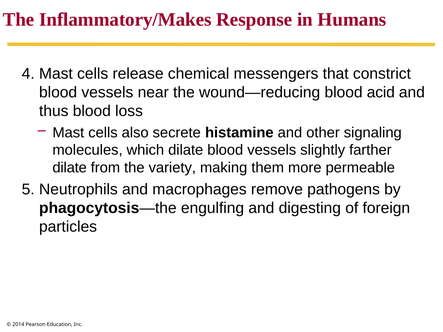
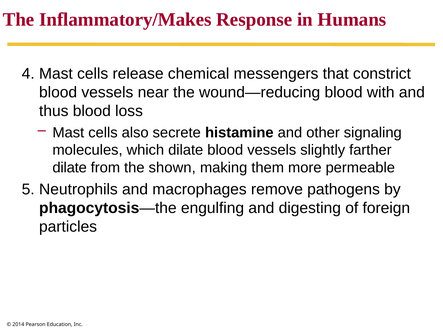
acid: acid -> with (381, 92)
variety: variety -> shown (172, 168)
